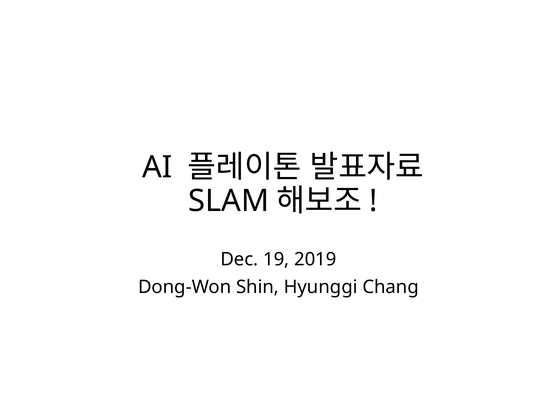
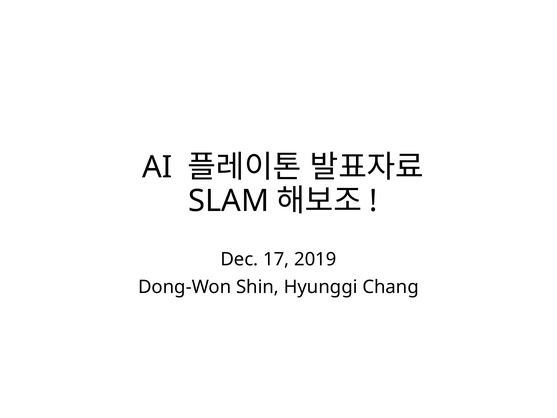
19: 19 -> 17 (276, 259)
